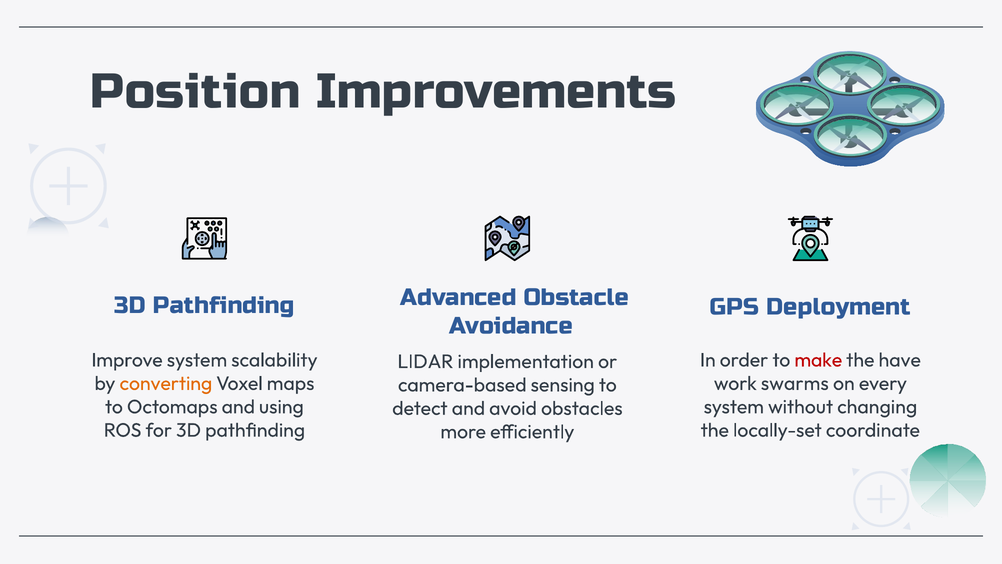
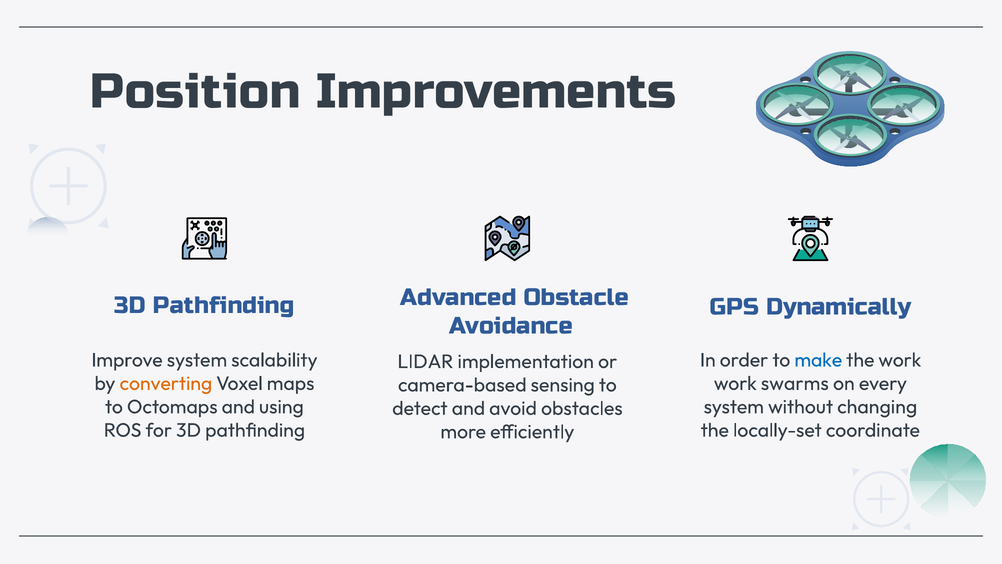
Deployment: Deployment -> Dynamically (839, 307)
make colour: red -> blue (818, 360)
the have: have -> work (900, 360)
